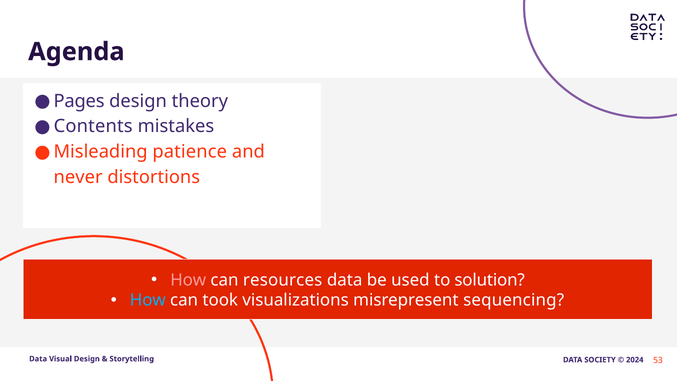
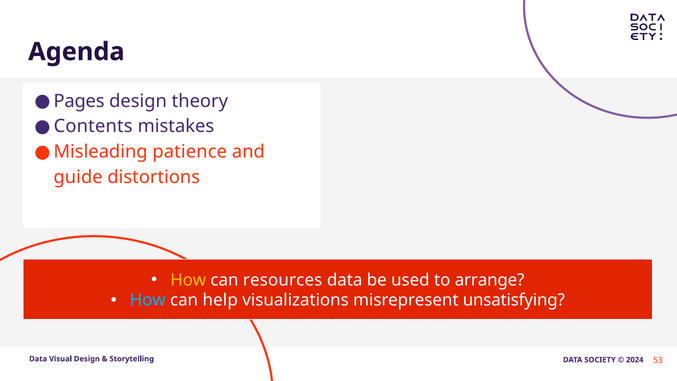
never: never -> guide (78, 177)
How colour: pink -> yellow (188, 280)
solution: solution -> arrange (490, 280)
took: took -> help (220, 300)
sequencing: sequencing -> unsatisfying (514, 300)
